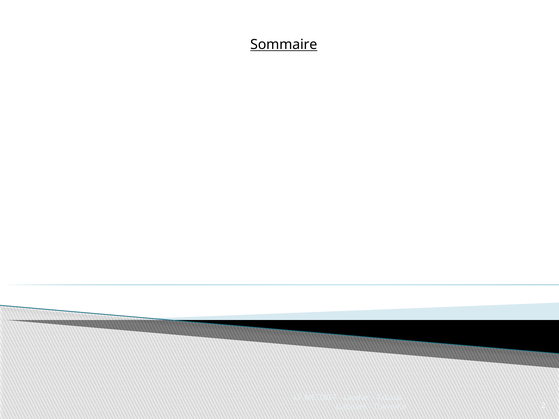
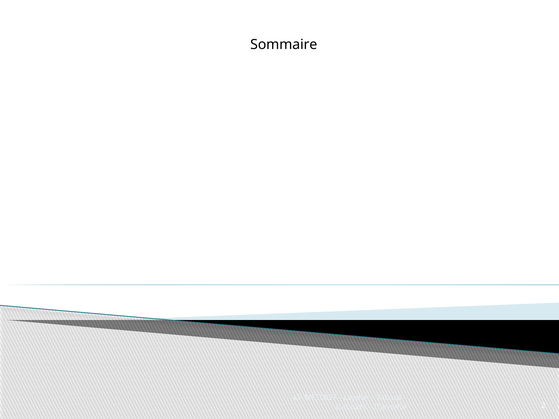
Sommaire underline: present -> none (284, 45)
